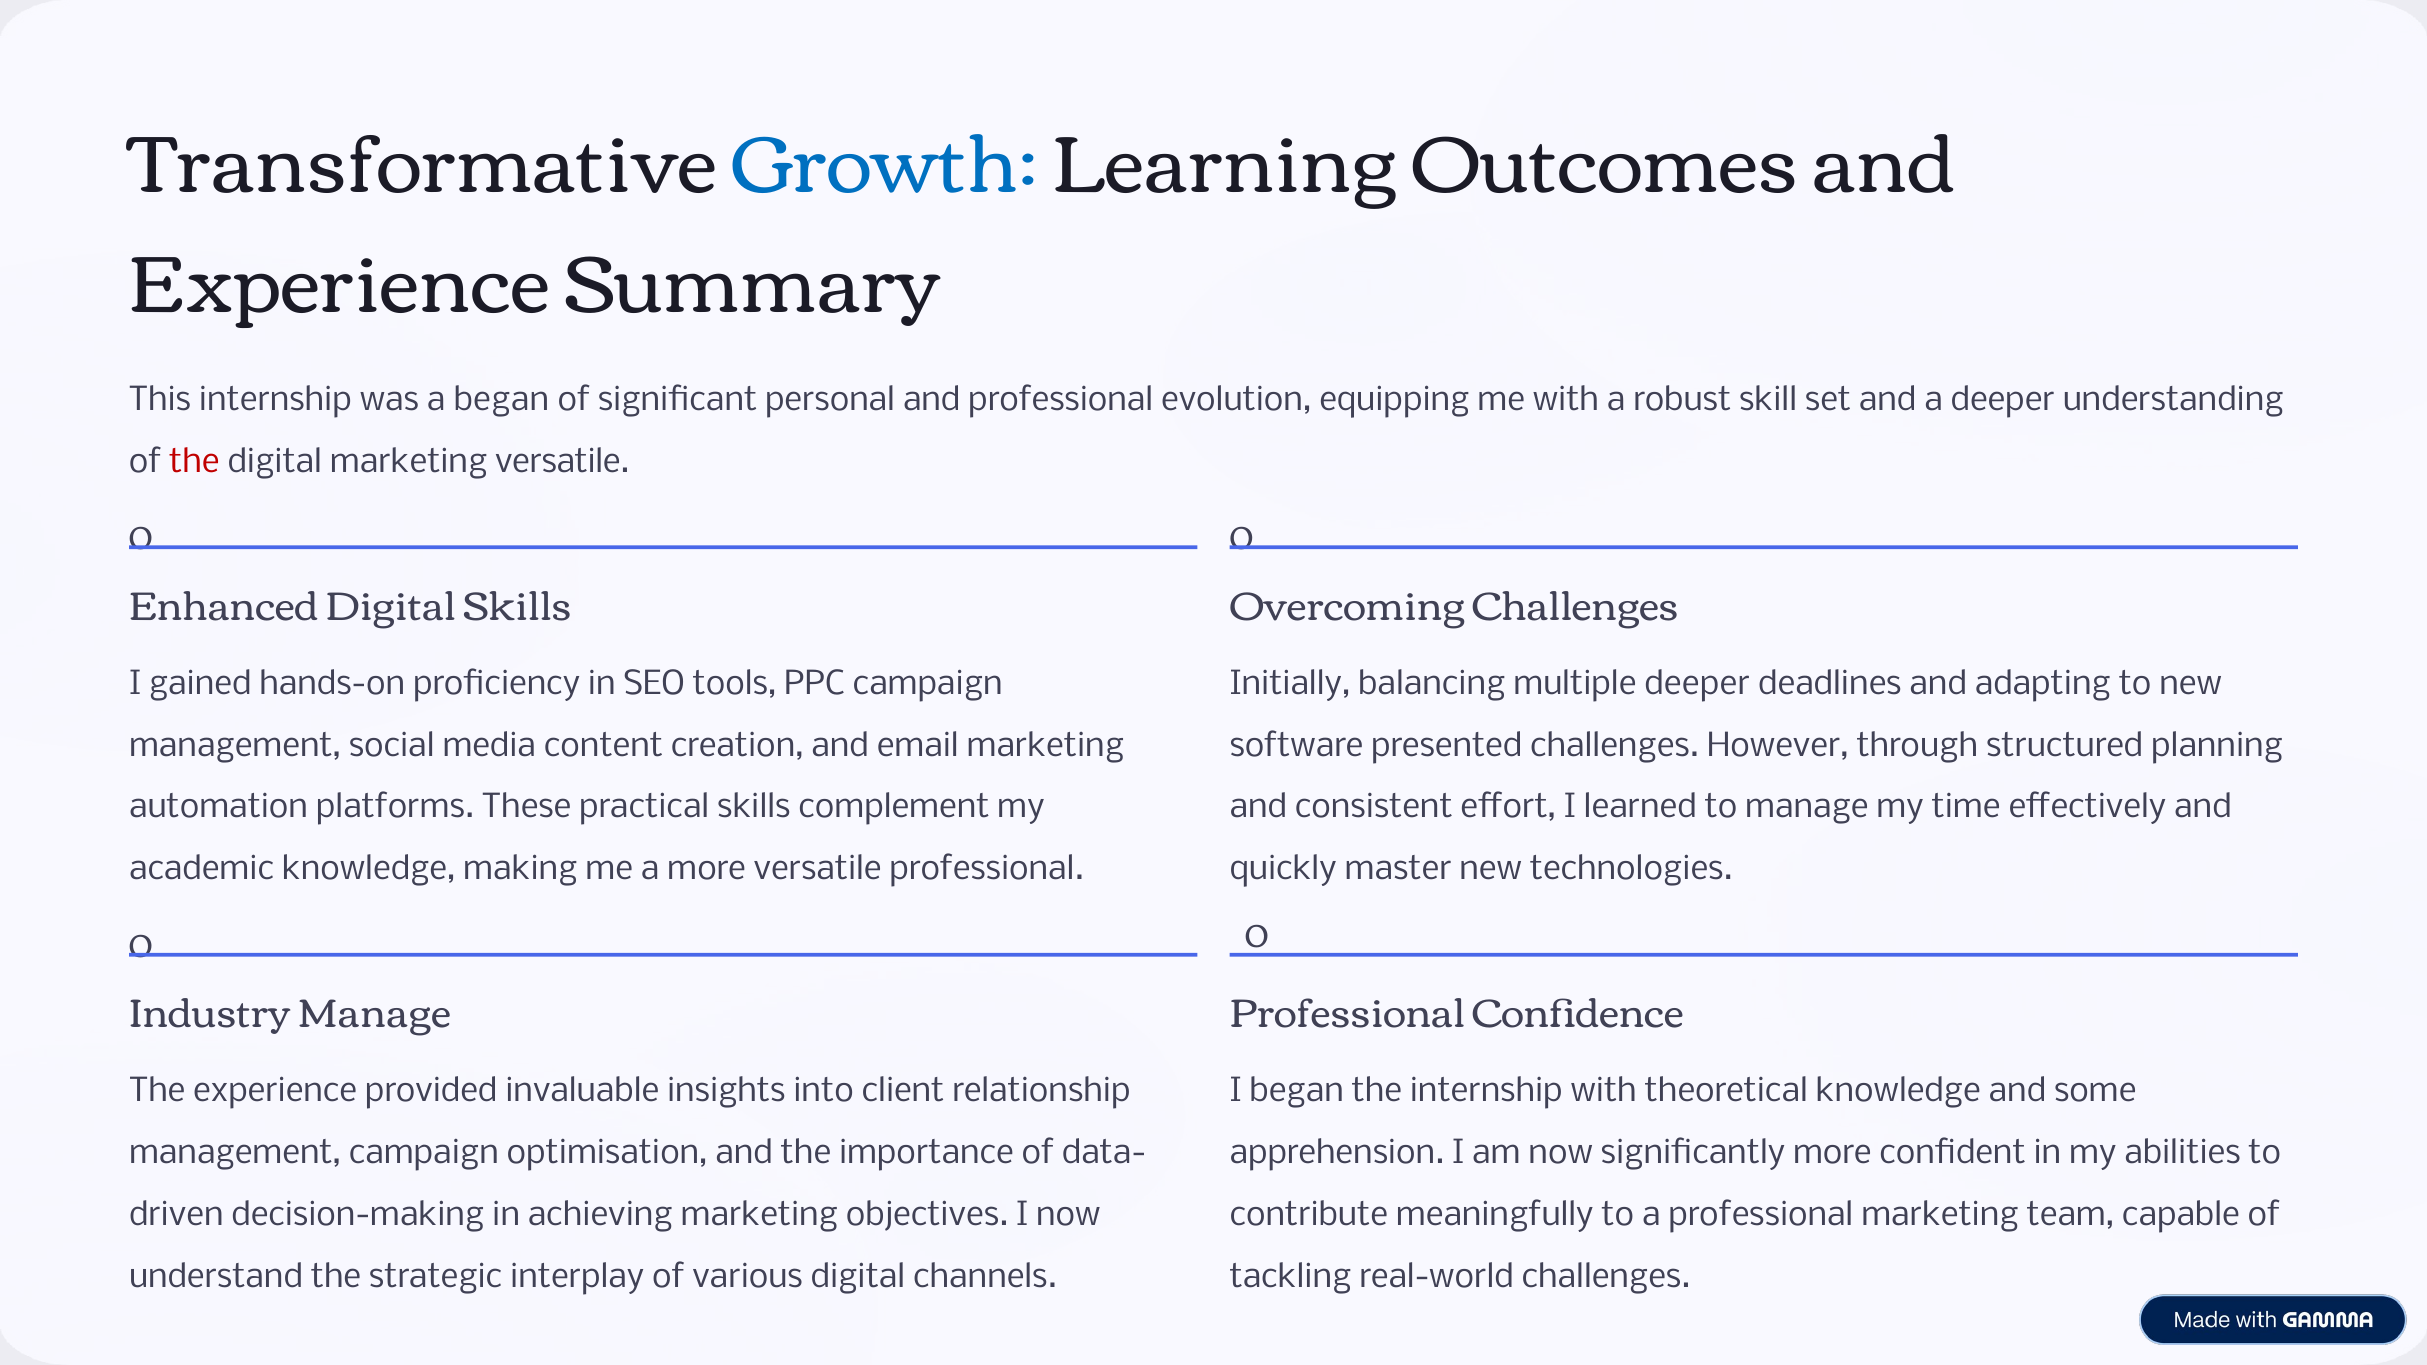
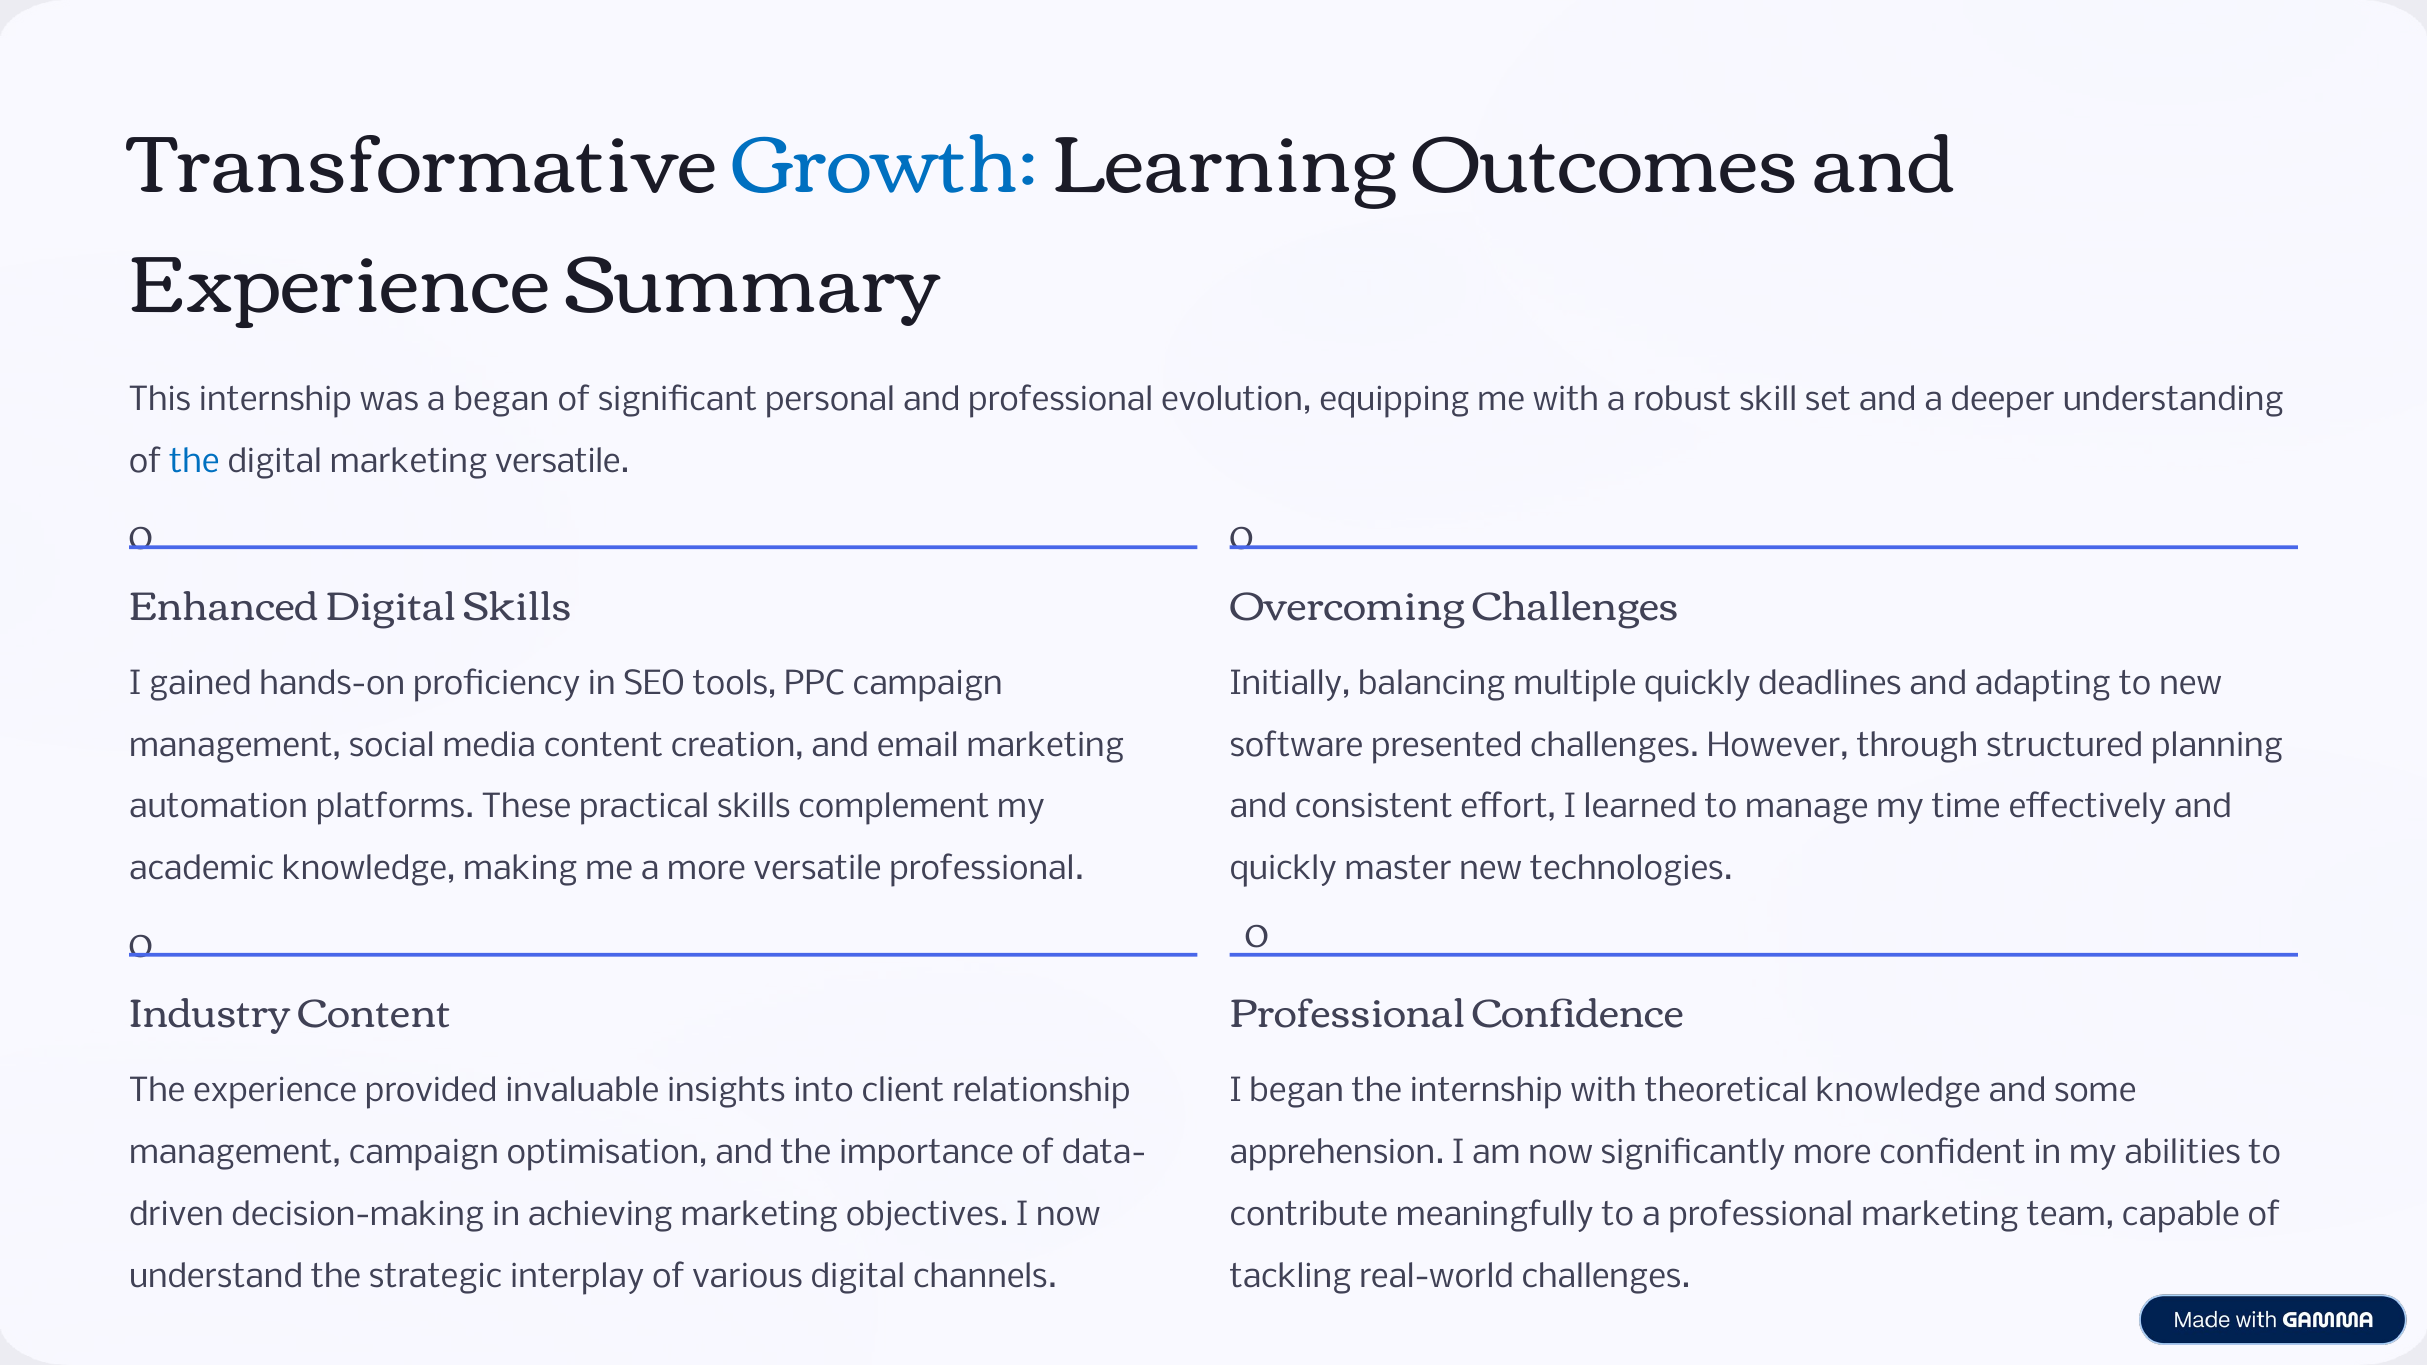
the colour: red -> blue (194, 462)
multiple deeper: deeper -> quickly (1697, 684)
Industry Manage: Manage -> Content (374, 1014)
